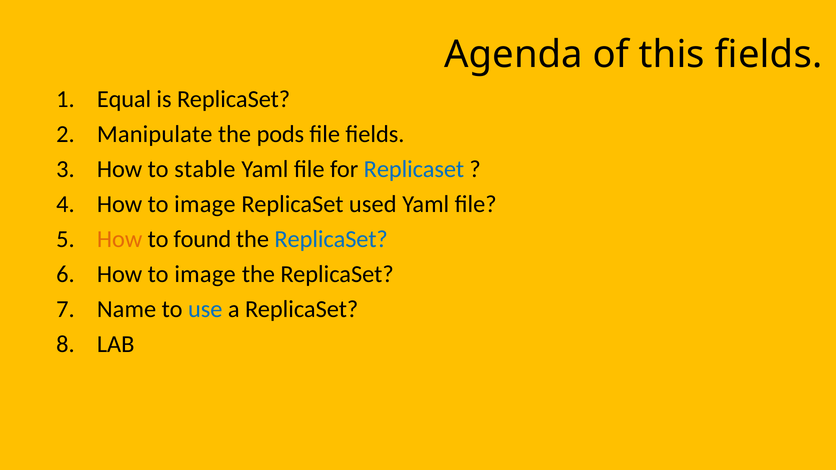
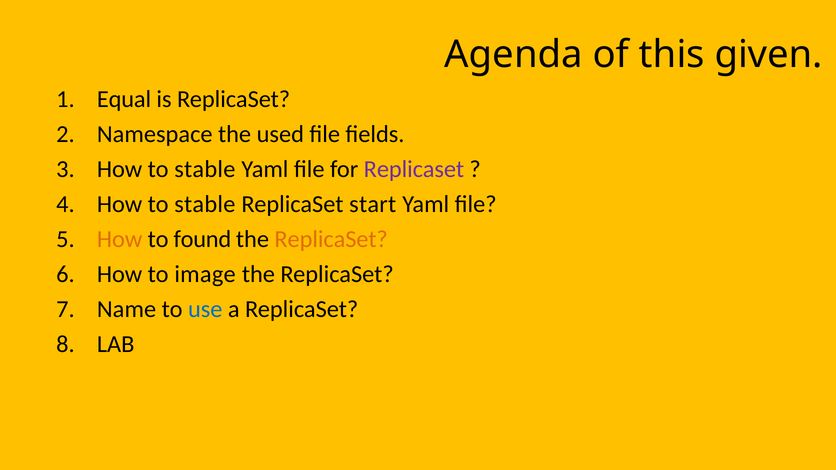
this fields: fields -> given (769, 55)
Manipulate: Manipulate -> Namespace (155, 134)
pods: pods -> used (280, 134)
Replicaset colour: blue -> purple (414, 169)
image: image -> stable (205, 204)
used: used -> start (373, 204)
ReplicaSet colour: blue -> orange (331, 239)
